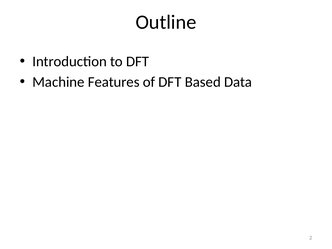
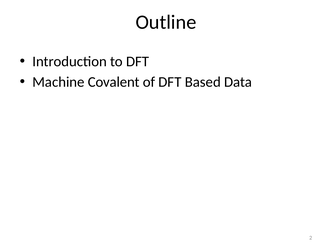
Features: Features -> Covalent (114, 82)
